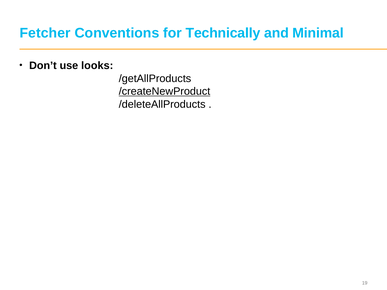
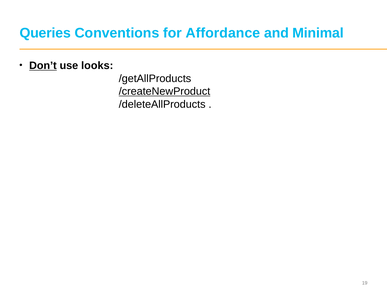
Fetcher: Fetcher -> Queries (45, 33)
Technically: Technically -> Affordance (223, 33)
Don’t underline: none -> present (43, 66)
